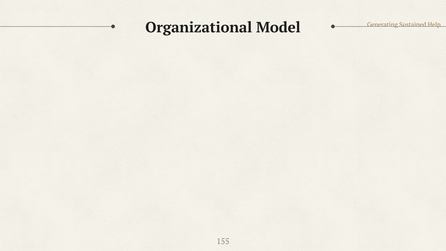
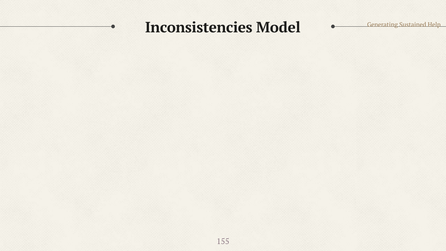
Organizational: Organizational -> Inconsistencies (199, 27)
